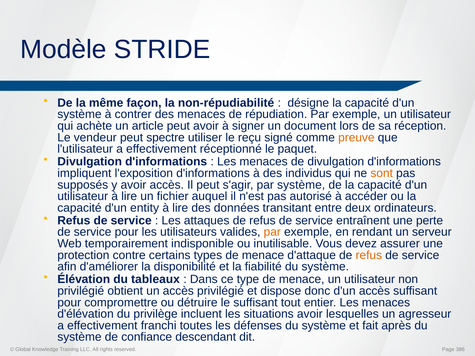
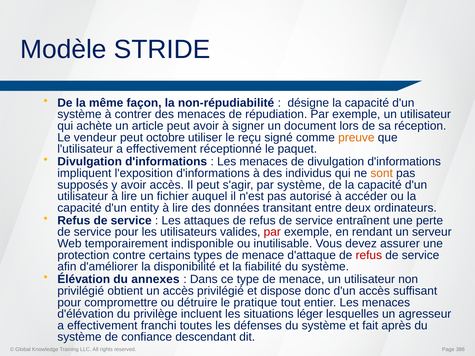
spectre: spectre -> octobre (166, 138)
par colour: orange -> red (272, 232)
refus colour: orange -> red (369, 255)
tableaux: tableaux -> annexes (155, 280)
le suffisant: suffisant -> pratique (255, 303)
situations avoir: avoir -> léger (310, 314)
